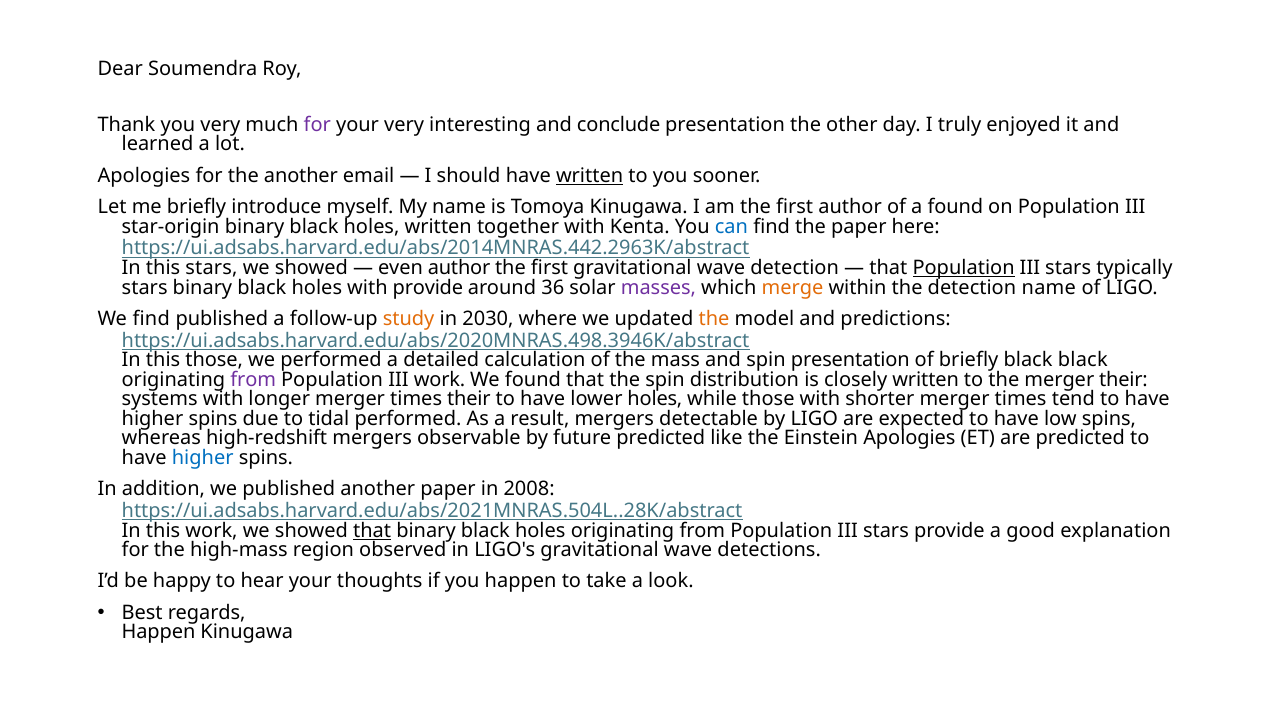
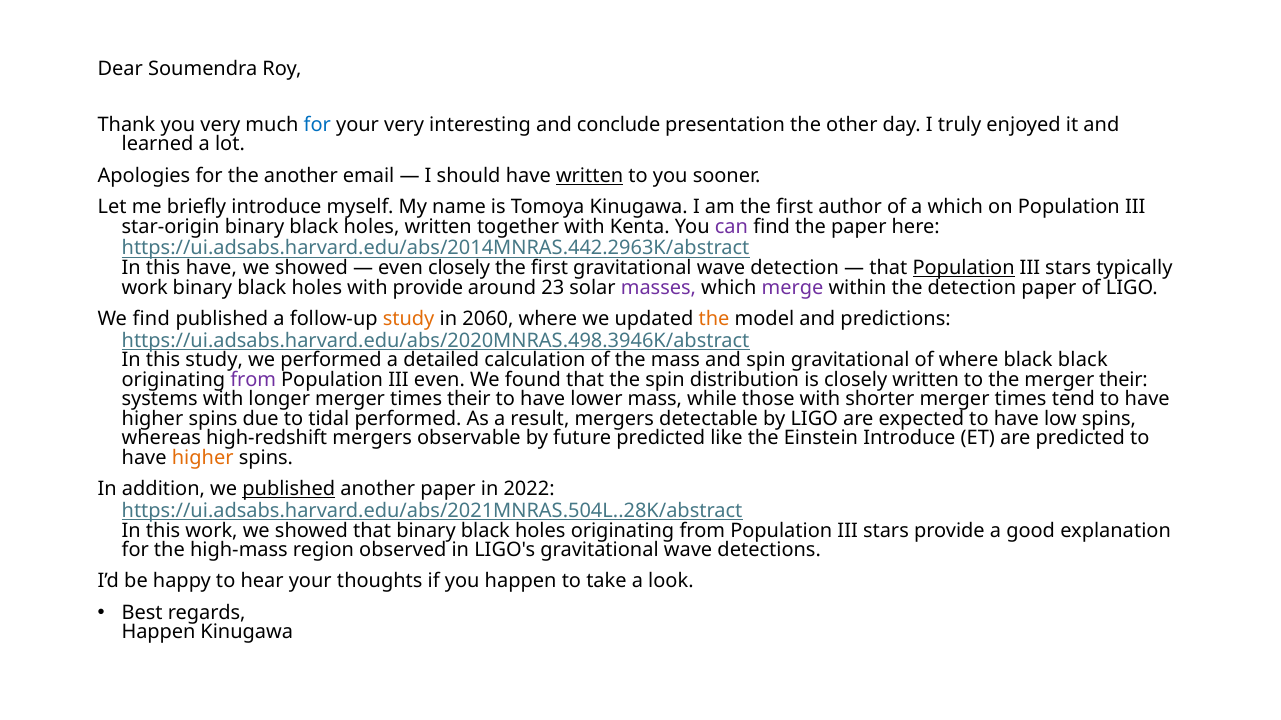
for colour: purple -> blue (317, 125)
a found: found -> which (955, 207)
can colour: blue -> purple (731, 227)
this stars: stars -> have (211, 268)
even author: author -> closely (459, 268)
stars: stars -> work (145, 288)
36: 36 -> 23 (553, 288)
merge colour: orange -> purple (793, 288)
detection name: name -> paper (1049, 288)
2030: 2030 -> 2060 (488, 319)
this those: those -> study (214, 361)
spin presentation: presentation -> gravitational (850, 361)
of briefly: briefly -> where (969, 361)
III work: work -> even (439, 380)
lower holes: holes -> mass (655, 400)
Einstein Apologies: Apologies -> Introduce (909, 438)
higher colour: blue -> orange (203, 458)
published underline: none -> present (289, 489)
2008: 2008 -> 2022 (529, 489)
that underline: present -> none (372, 531)
